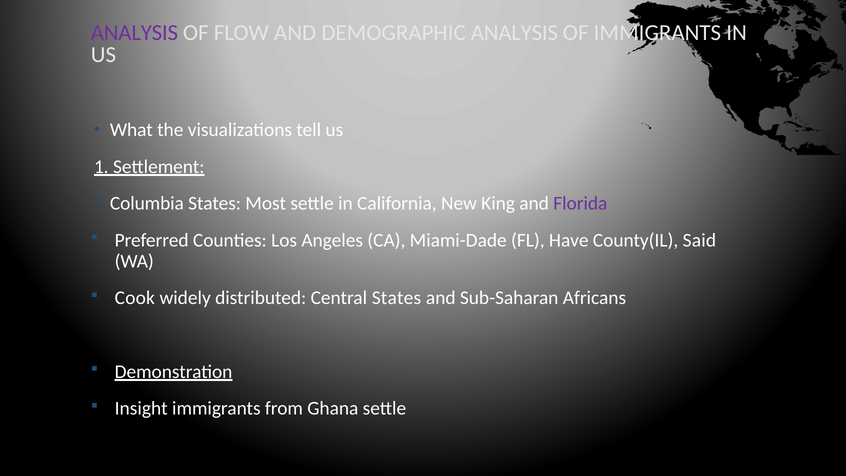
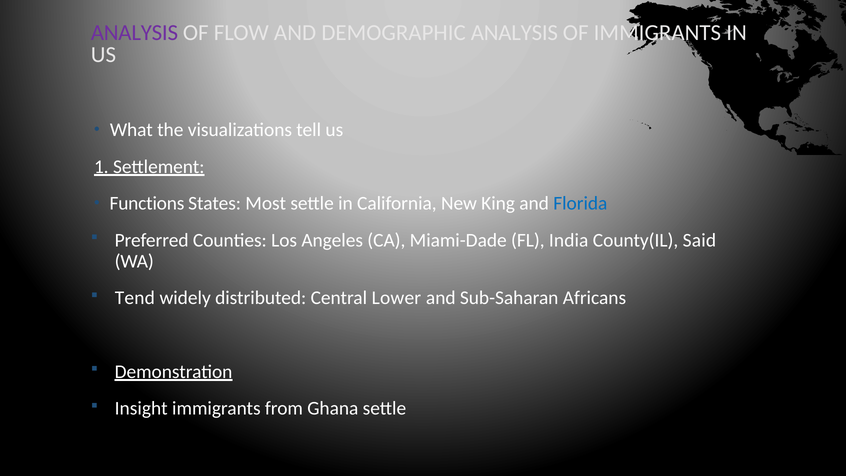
Columbia: Columbia -> Functions (147, 203)
Florida colour: purple -> blue (580, 203)
Have: Have -> India (569, 240)
Cook: Cook -> Tend (135, 298)
Central States: States -> Lower (396, 298)
